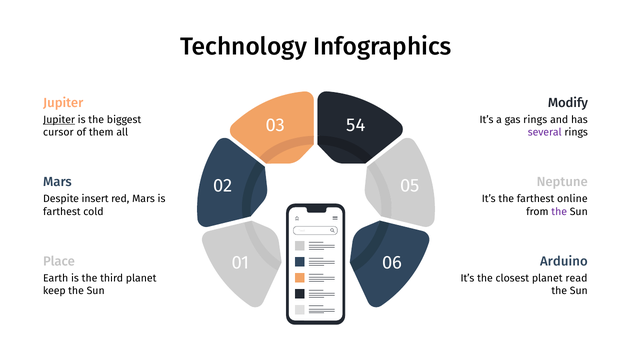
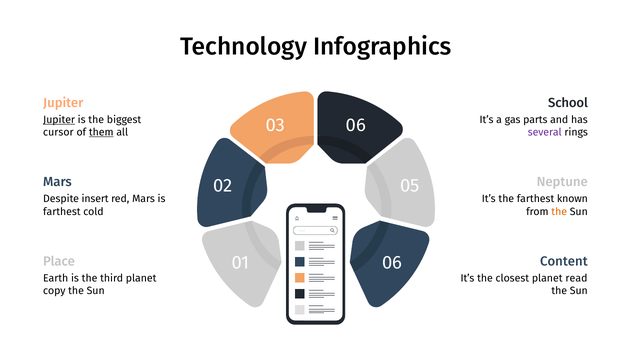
Modify: Modify -> School (568, 103)
gas rings: rings -> parts (535, 120)
03 54: 54 -> 06 (356, 125)
them underline: none -> present (101, 132)
online: online -> known (572, 199)
the colour: purple -> orange (559, 212)
Arduino: Arduino -> Content (564, 261)
keep: keep -> copy (54, 291)
